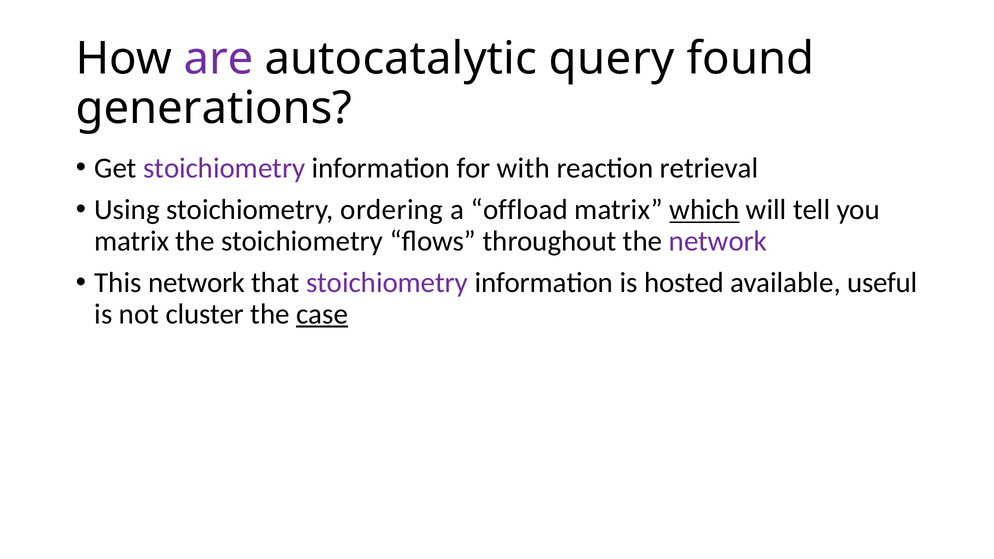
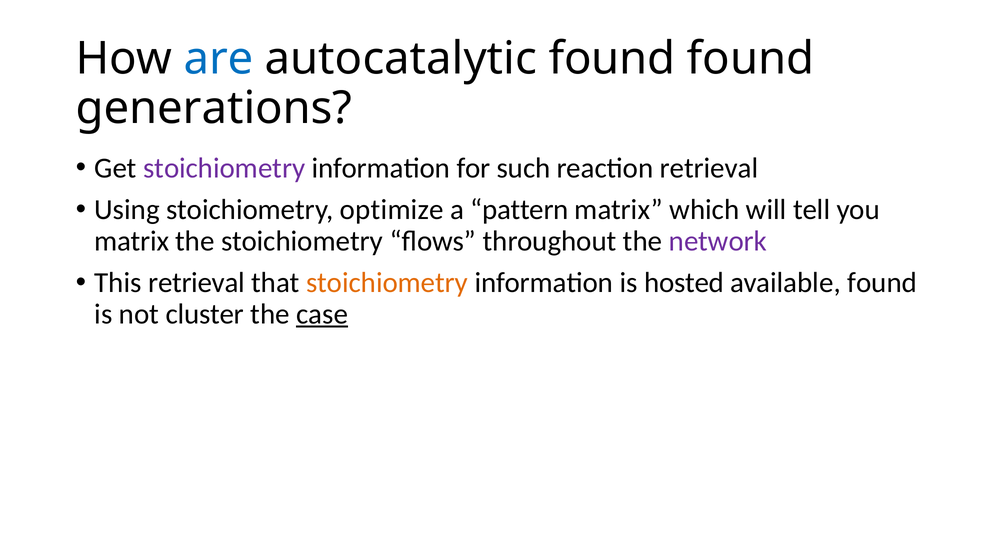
are colour: purple -> blue (219, 59)
autocatalytic query: query -> found (612, 59)
with: with -> such (524, 168)
ordering: ordering -> optimize (392, 210)
offload: offload -> pattern (519, 210)
which underline: present -> none (704, 210)
This network: network -> retrieval (197, 283)
stoichiometry colour: purple -> orange (387, 283)
available useful: useful -> found (882, 283)
